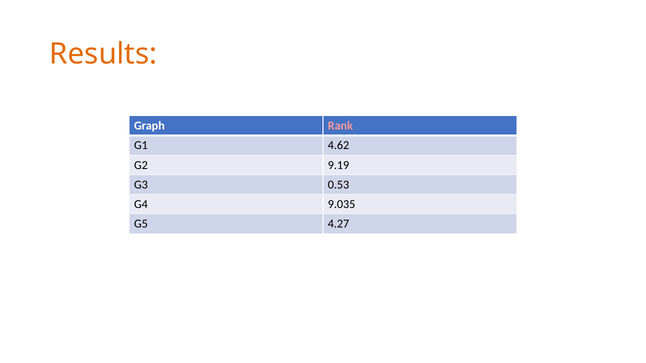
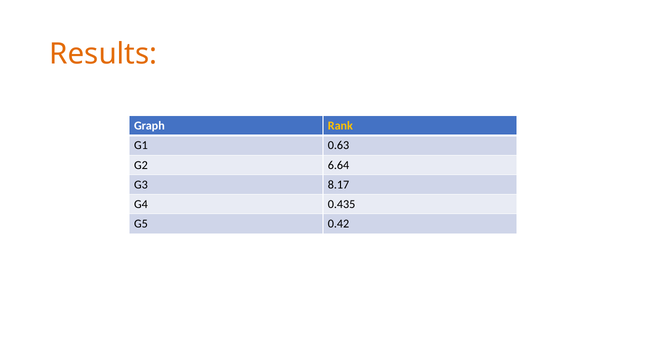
Rank colour: pink -> yellow (340, 126)
4.62: 4.62 -> 0.63 (339, 146)
9.19: 9.19 -> 6.64 (339, 165)
0.53: 0.53 -> 8.17 (339, 185)
9.035: 9.035 -> 0.435 (342, 204)
4.27: 4.27 -> 0.42 (339, 224)
